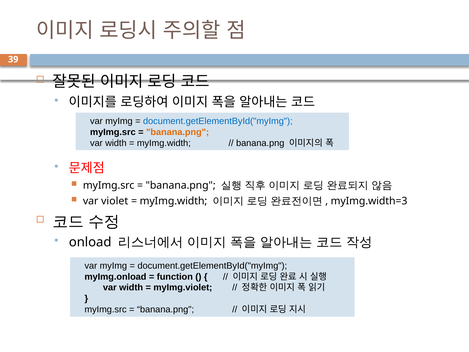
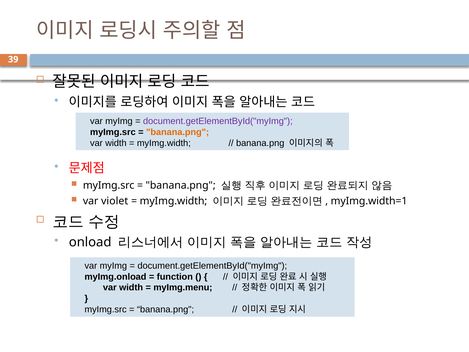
document.getElementById("myImg colour: blue -> purple (218, 121)
myImg.width=3: myImg.width=3 -> myImg.width=1 (369, 201)
myImg.violet: myImg.violet -> myImg.menu (183, 287)
